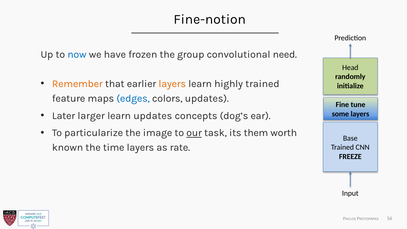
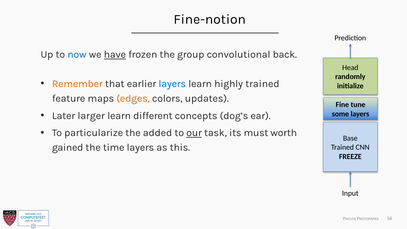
have underline: none -> present (115, 55)
need: need -> back (285, 55)
layers colour: orange -> blue (172, 84)
edges colour: blue -> orange (133, 98)
learn updates: updates -> different (153, 116)
image: image -> added (158, 133)
them: them -> must (256, 133)
known: known -> gained (68, 147)
rate: rate -> this (180, 147)
